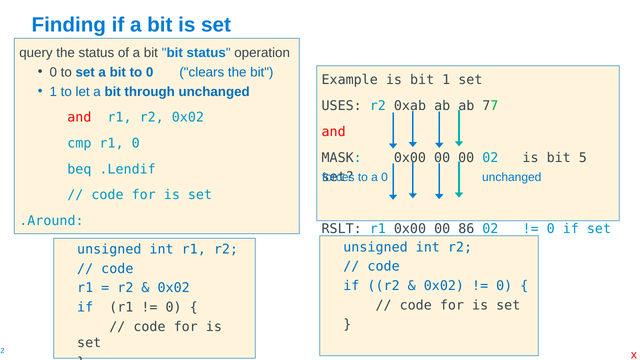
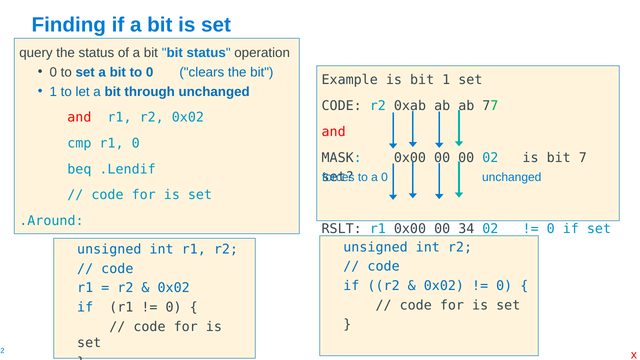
USES: USES -> CODE (342, 106)
5: 5 -> 7 (583, 158)
86: 86 -> 34 (466, 229)
